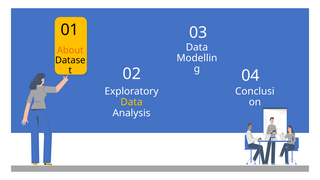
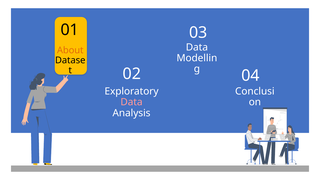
Data colour: yellow -> pink (132, 102)
